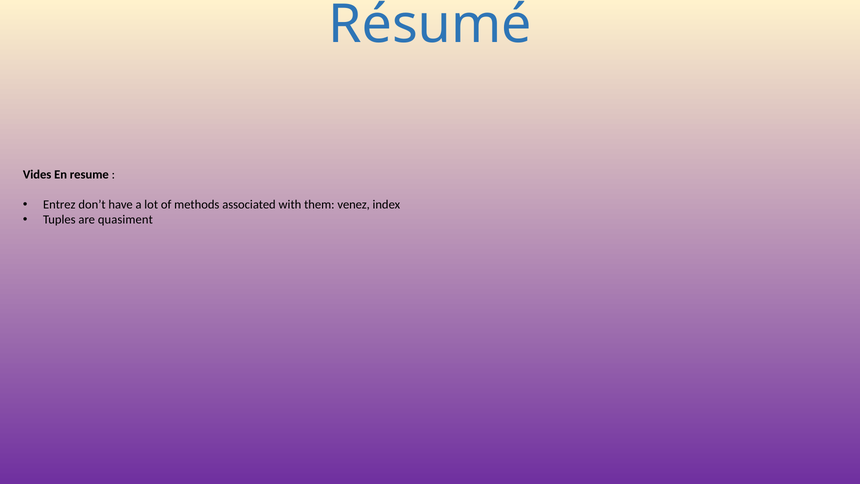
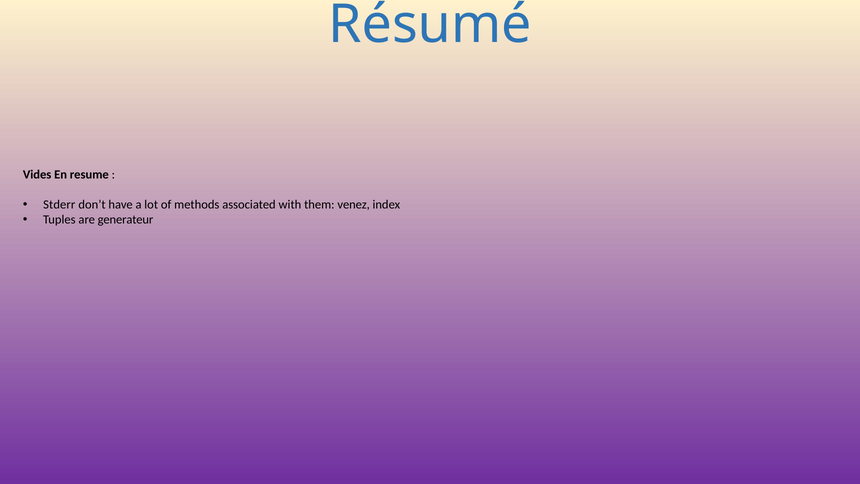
Entrez: Entrez -> Stderr (59, 204)
quasiment: quasiment -> generateur (126, 219)
